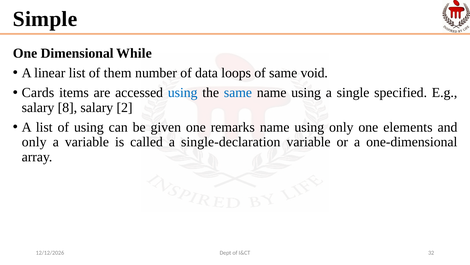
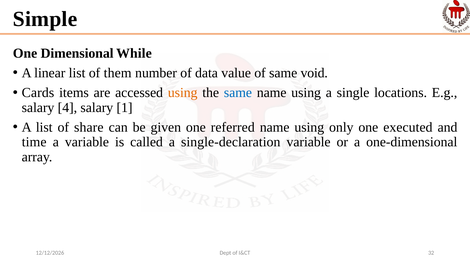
loops: loops -> value (236, 73)
using colour: blue -> orange (183, 92)
specified: specified -> locations (401, 92)
8: 8 -> 4 (67, 107)
2: 2 -> 1 (125, 107)
of using: using -> share (89, 127)
remarks: remarks -> referred (233, 127)
elements: elements -> executed (408, 127)
only: only -> time (34, 142)
